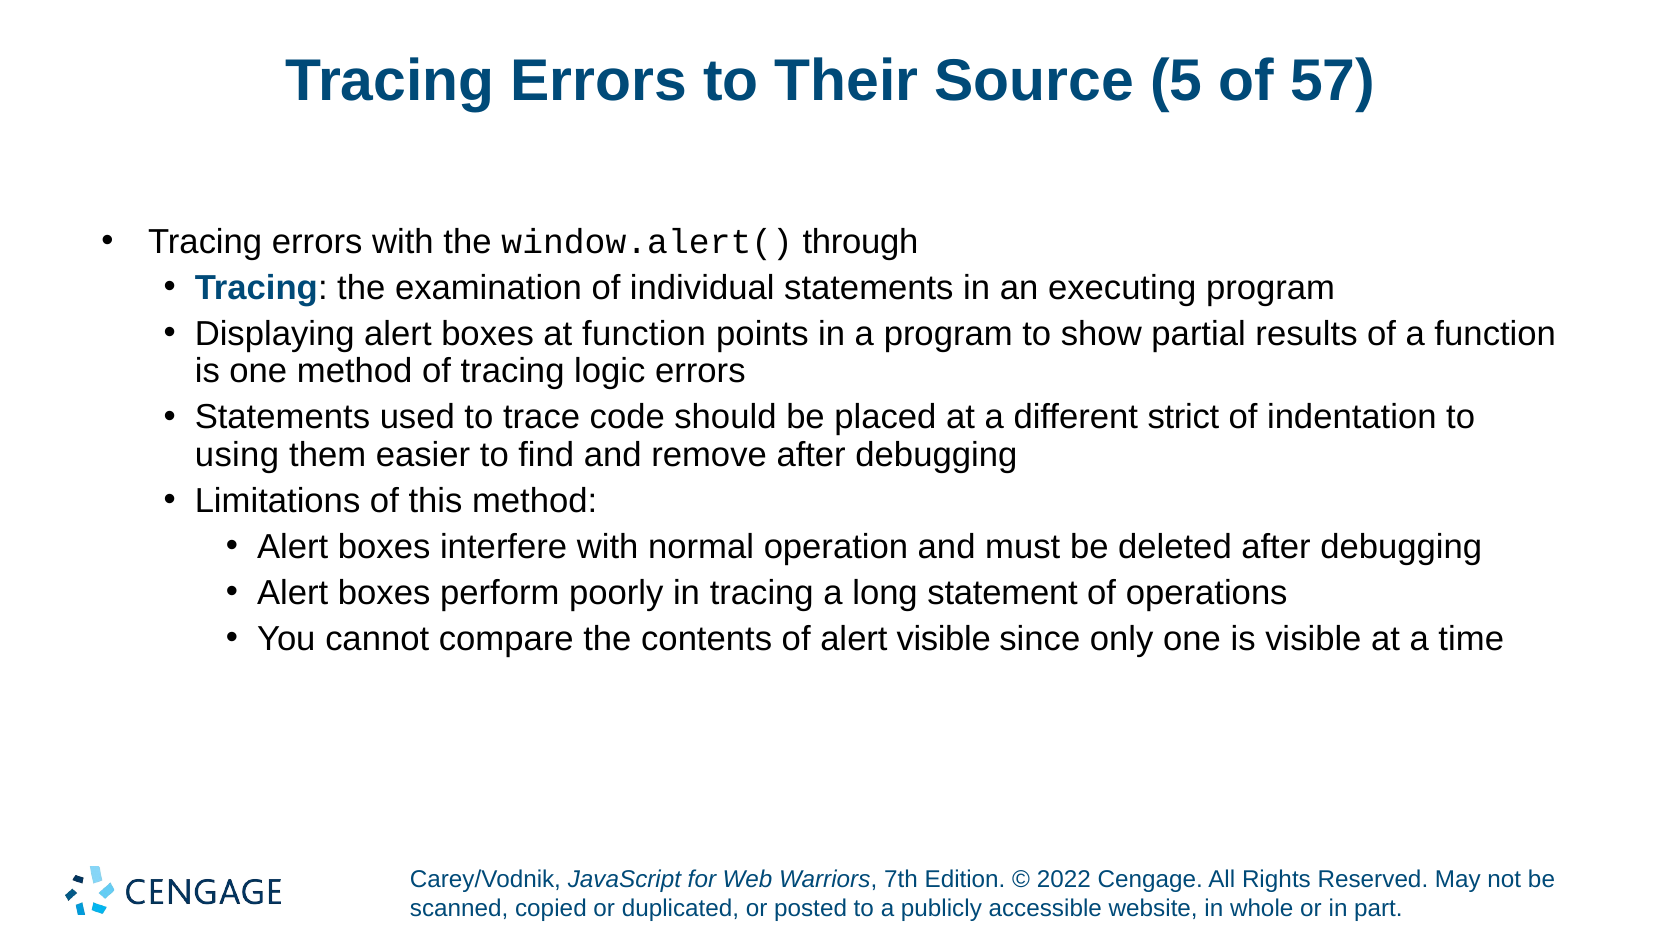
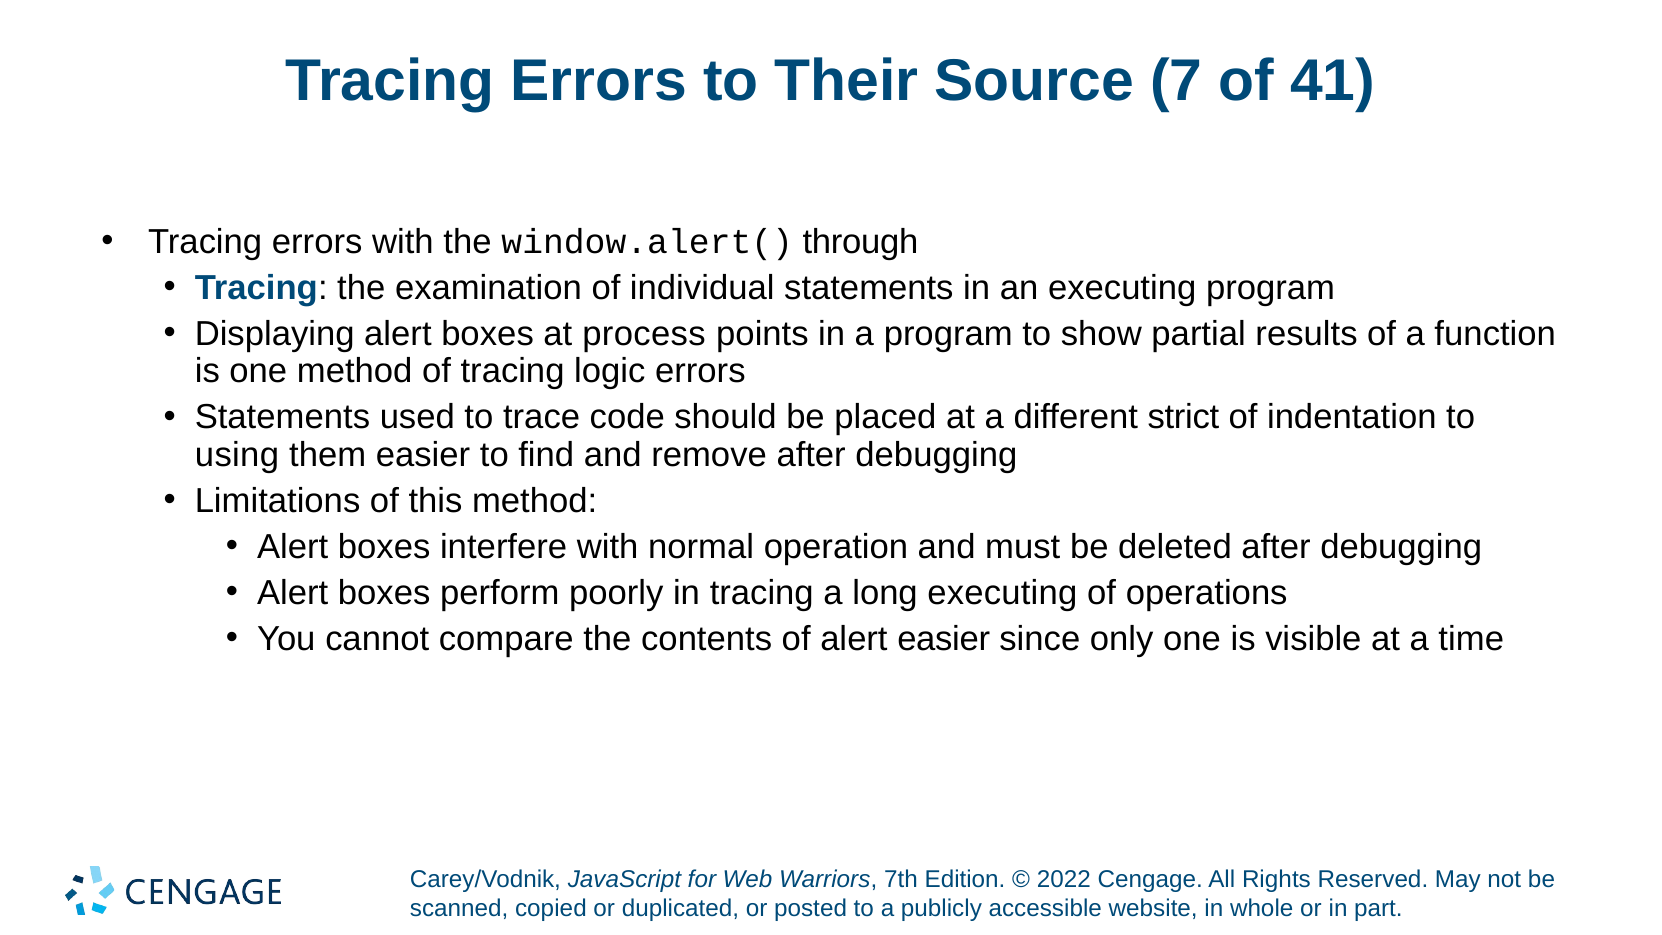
5: 5 -> 7 (1176, 81)
57: 57 -> 41 (1333, 81)
at function: function -> process (644, 334)
long statement: statement -> executing (1002, 593)
alert visible: visible -> easier (944, 639)
